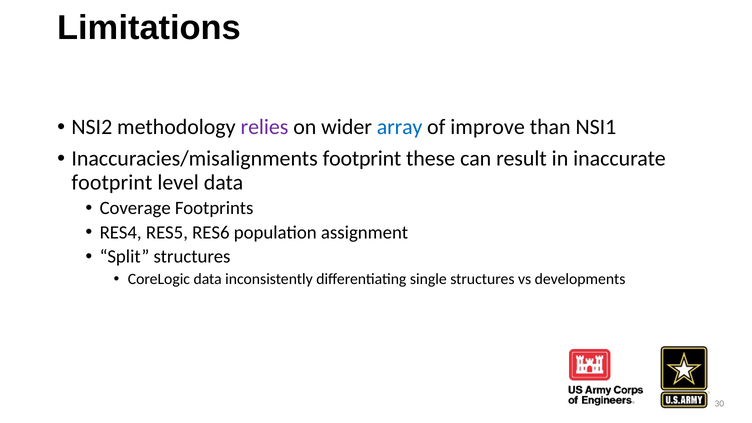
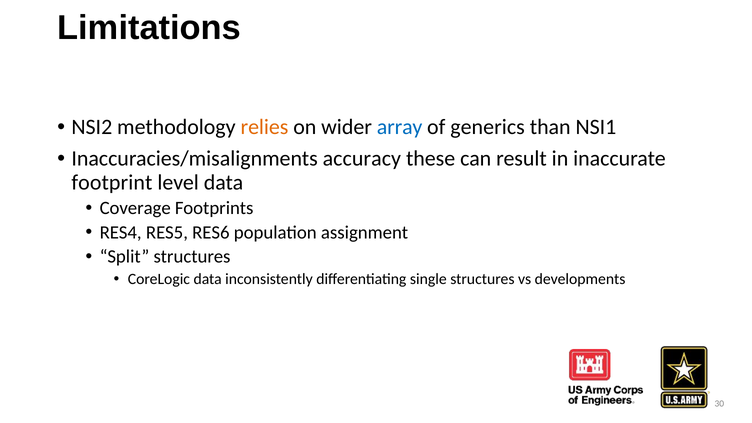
relies colour: purple -> orange (264, 127)
improve: improve -> generics (488, 127)
Inaccuracies/misalignments footprint: footprint -> accuracy (362, 159)
